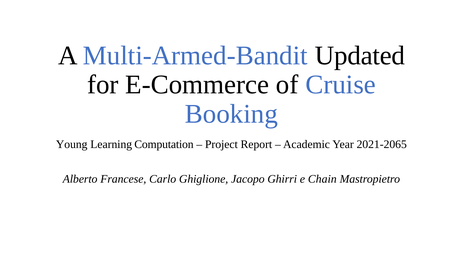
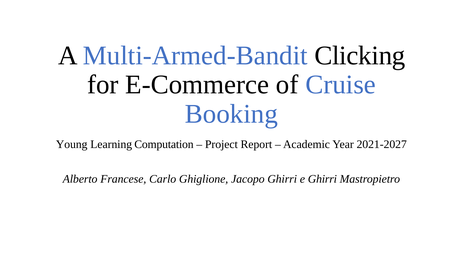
Updated: Updated -> Clicking (360, 56)
2021-2065: 2021-2065 -> 2021-2027 (382, 145)
e Chain: Chain -> Ghirri (322, 179)
